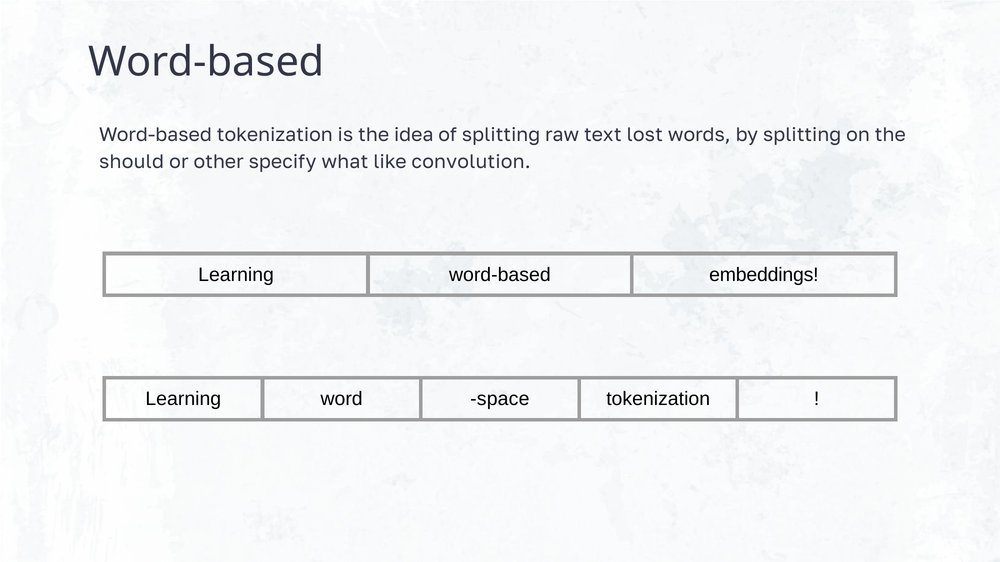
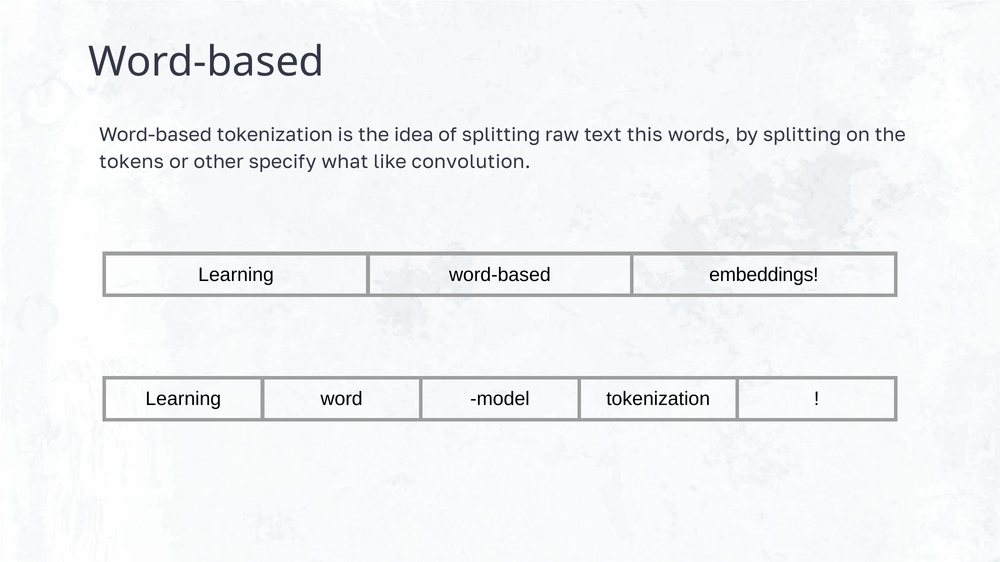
lost: lost -> this (645, 135)
should: should -> tokens (132, 162)
space: space -> model (500, 399)
